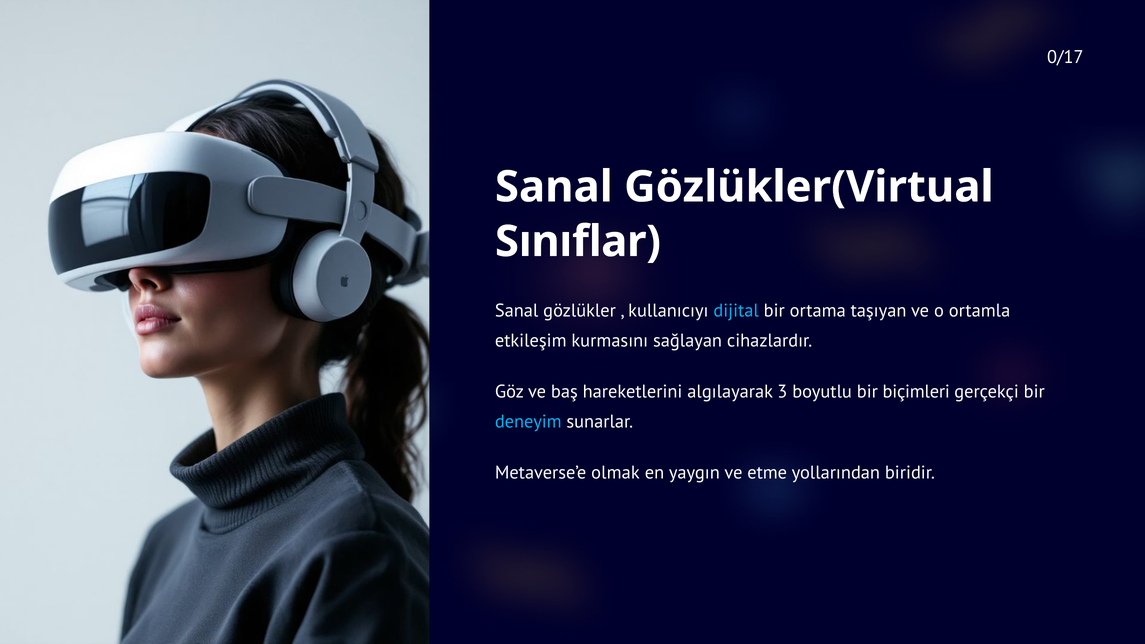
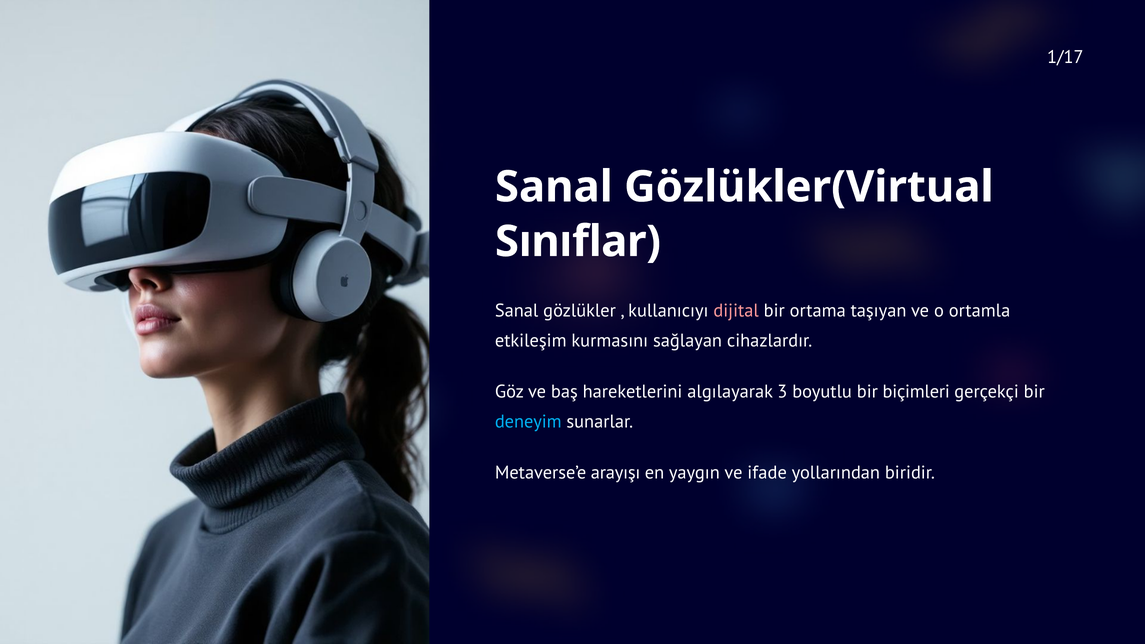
0/17: 0/17 -> 1/17 (1065, 57)
dijital colour: light blue -> pink (736, 311)
olmak: olmak -> arayışı (616, 473)
etme: etme -> ifade (767, 473)
